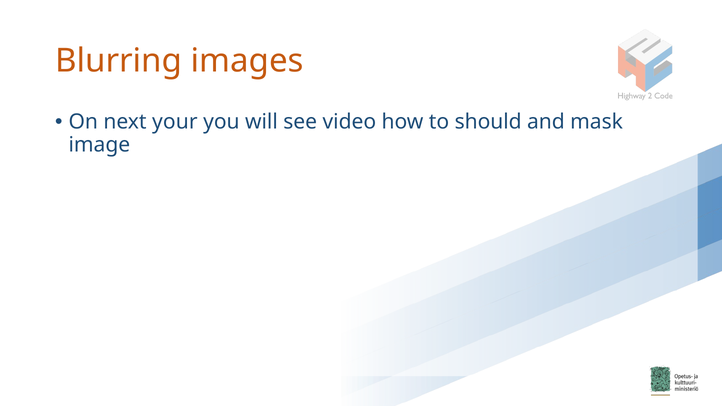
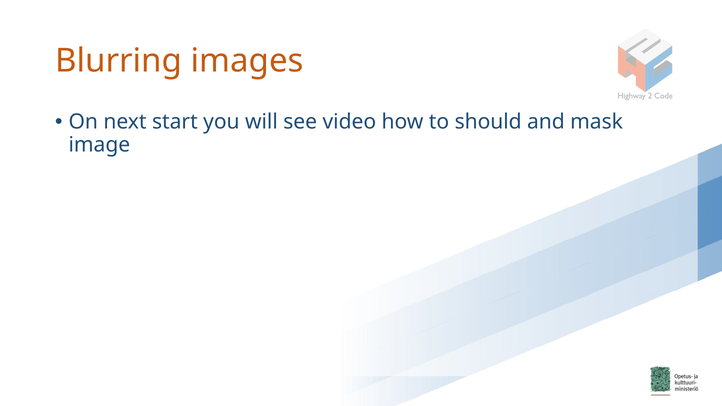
your: your -> start (175, 122)
